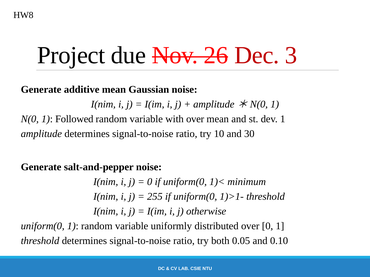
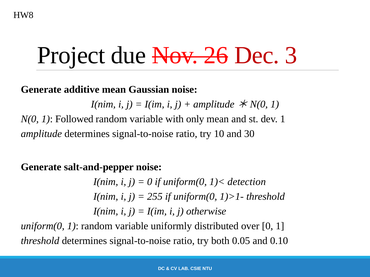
with over: over -> only (195, 119)
minimum: minimum -> detection (247, 182)
